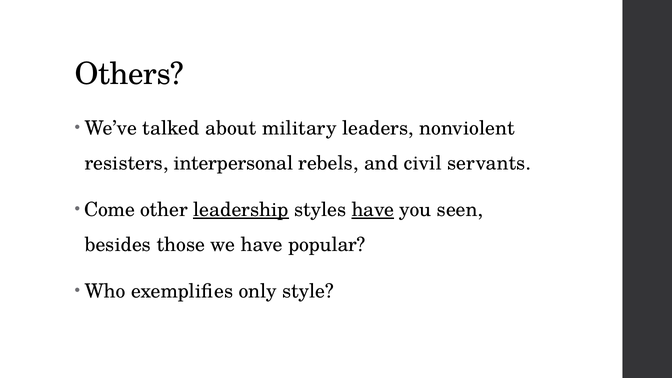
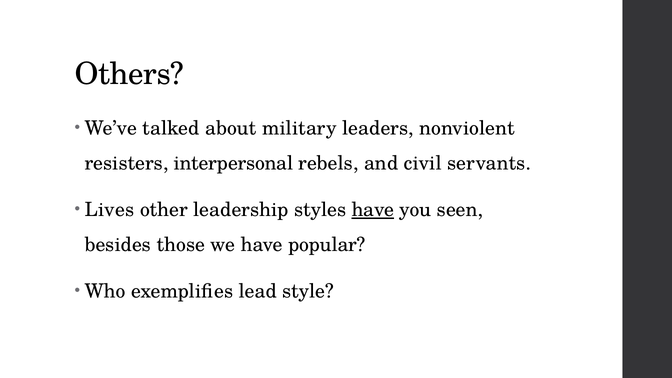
Come: Come -> Lives (109, 210)
leadership underline: present -> none (241, 210)
only: only -> lead (258, 291)
